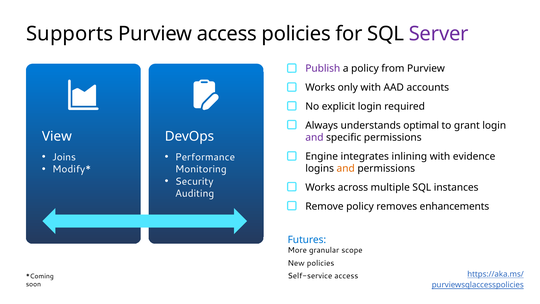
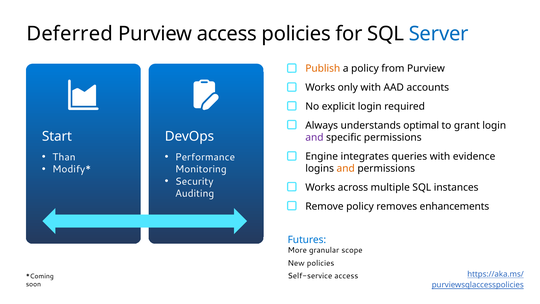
Supports: Supports -> Deferred (70, 34)
Server colour: purple -> blue (439, 34)
Publish colour: purple -> orange (323, 69)
View: View -> Start (57, 136)
Joins: Joins -> Than (64, 157)
inlining: inlining -> queries (409, 156)
